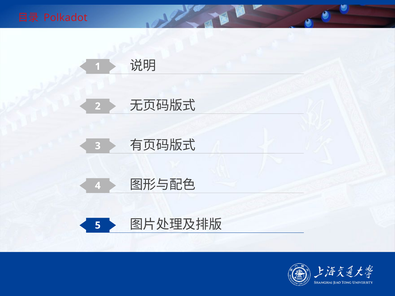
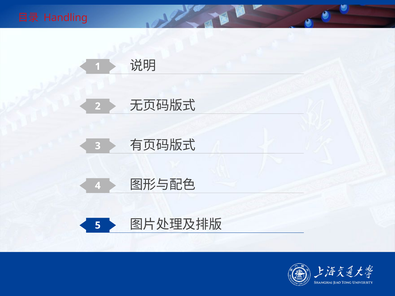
Polkadot: Polkadot -> Handling (66, 18)
